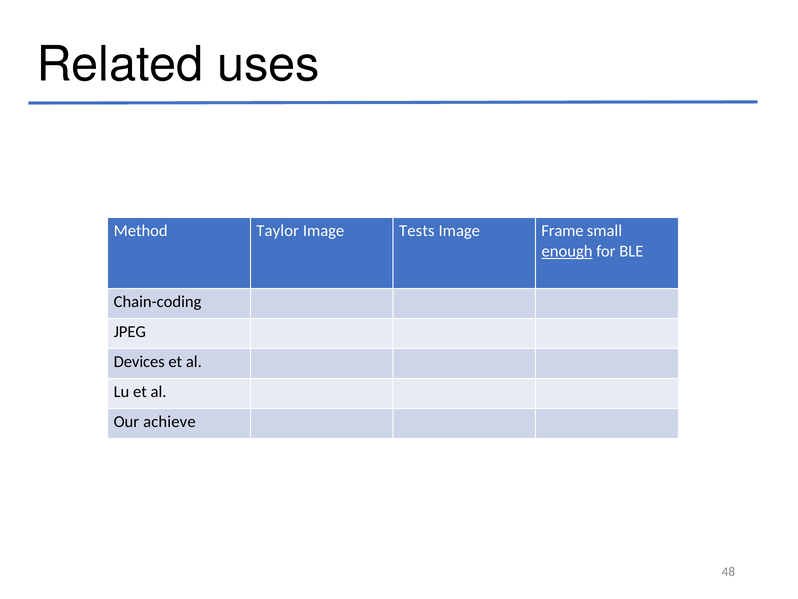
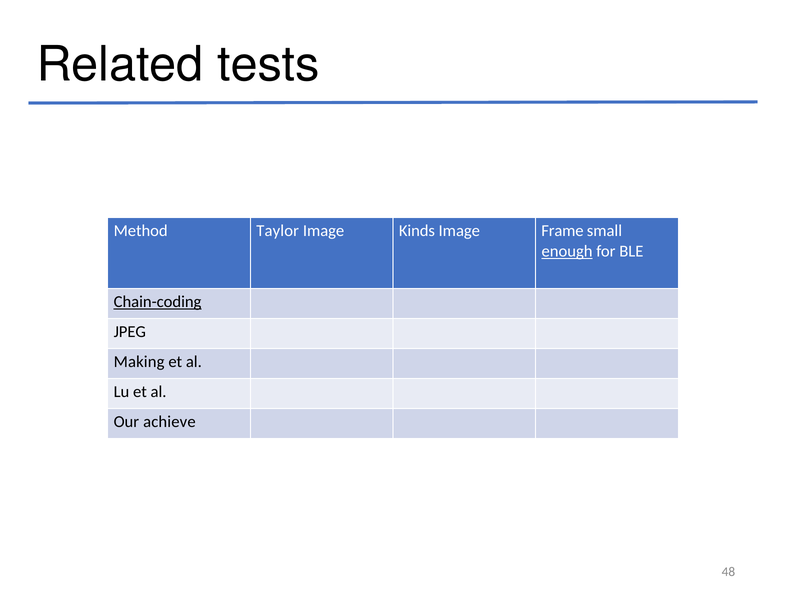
uses: uses -> tests (268, 65)
Tests: Tests -> Kinds (417, 231)
Chain-coding underline: none -> present (158, 302)
Devices: Devices -> Making (139, 362)
